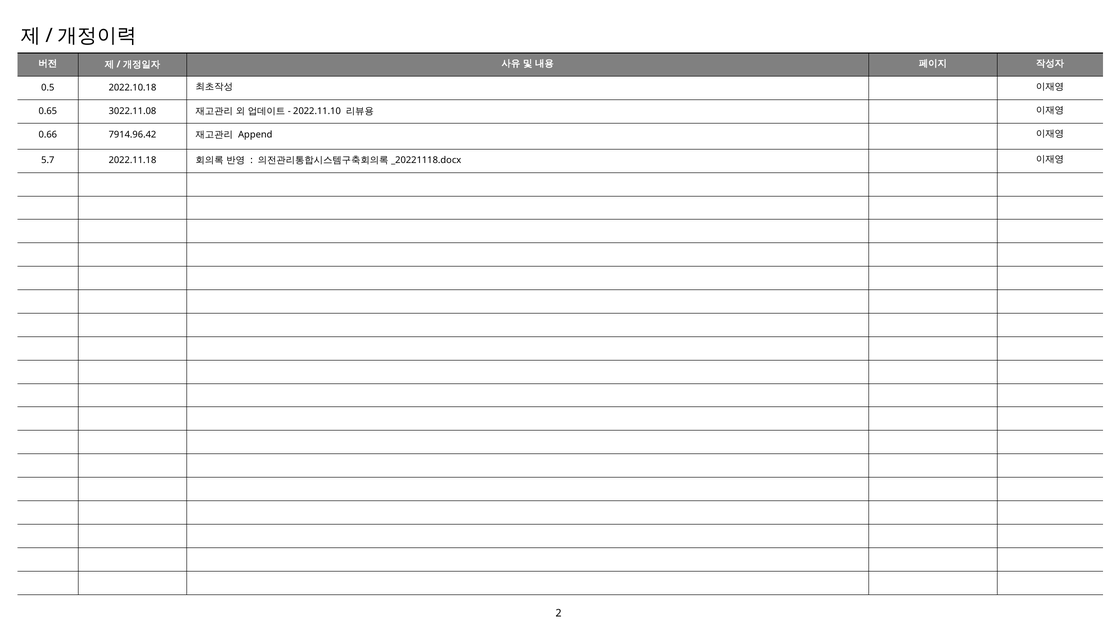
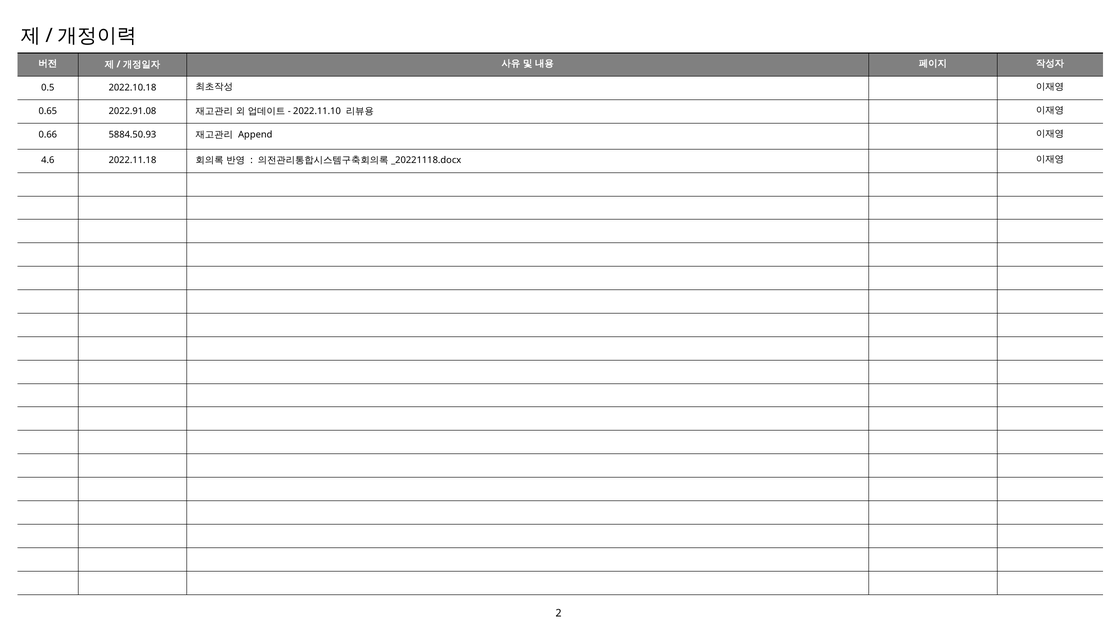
3022.11.08: 3022.11.08 -> 2022.91.08 (132, 111)
7914.96.42: 7914.96.42 -> 5884.50.93 (132, 135)
5.7: 5.7 -> 4.6 (48, 160)
